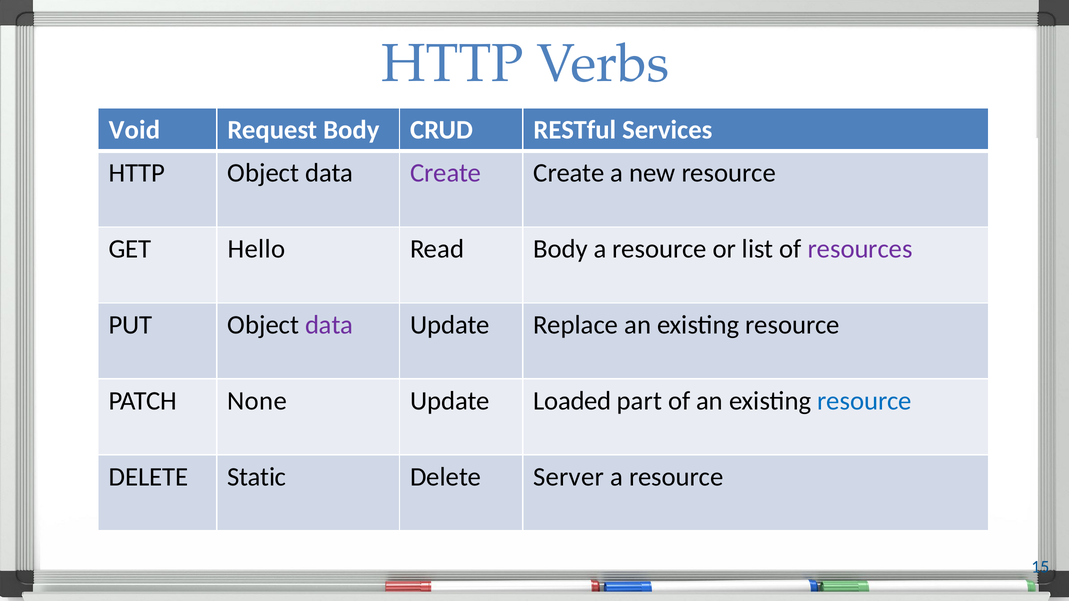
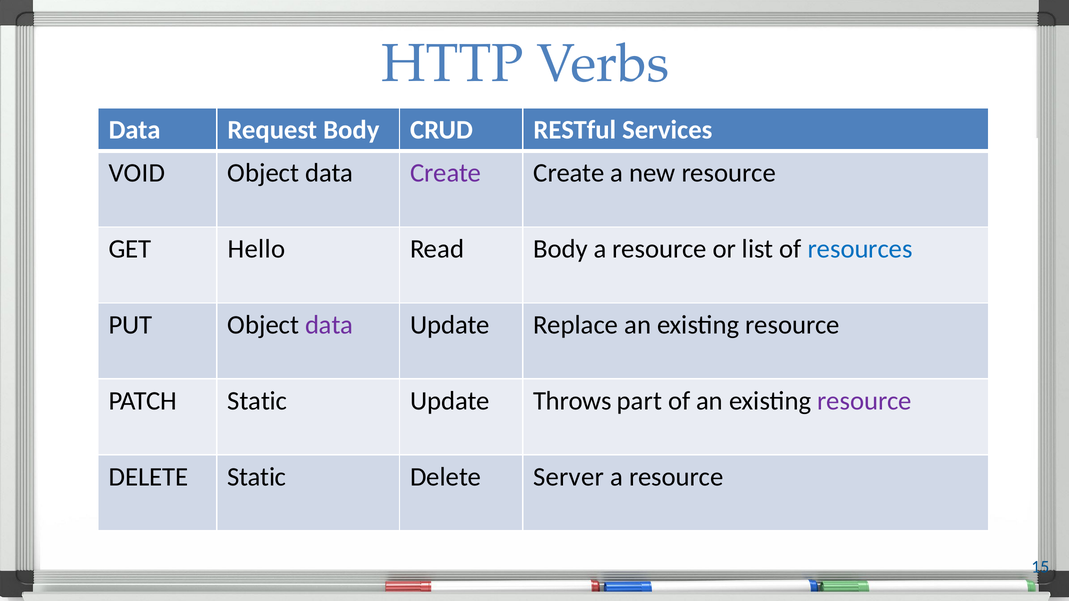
Void: Void -> Data (135, 130)
HTTP: HTTP -> VOID (137, 173)
resources colour: purple -> blue (860, 249)
PATCH None: None -> Static (257, 401)
Loaded: Loaded -> Throws (572, 401)
resource colour: blue -> purple (864, 401)
